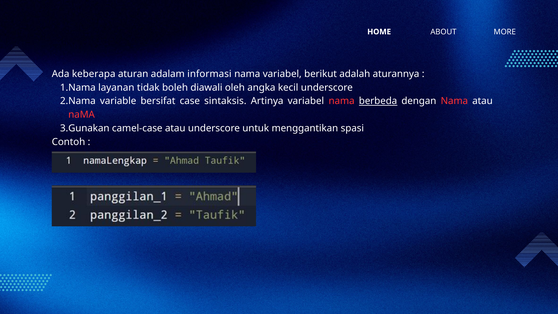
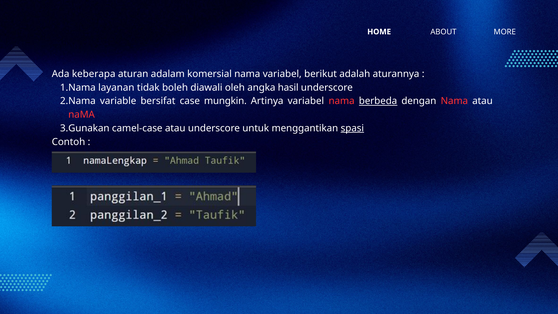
informasi: informasi -> komersial (209, 74)
kecil: kecil -> hasil (288, 87)
sintaksis: sintaksis -> mungkin (225, 101)
spasi underline: none -> present (352, 128)
